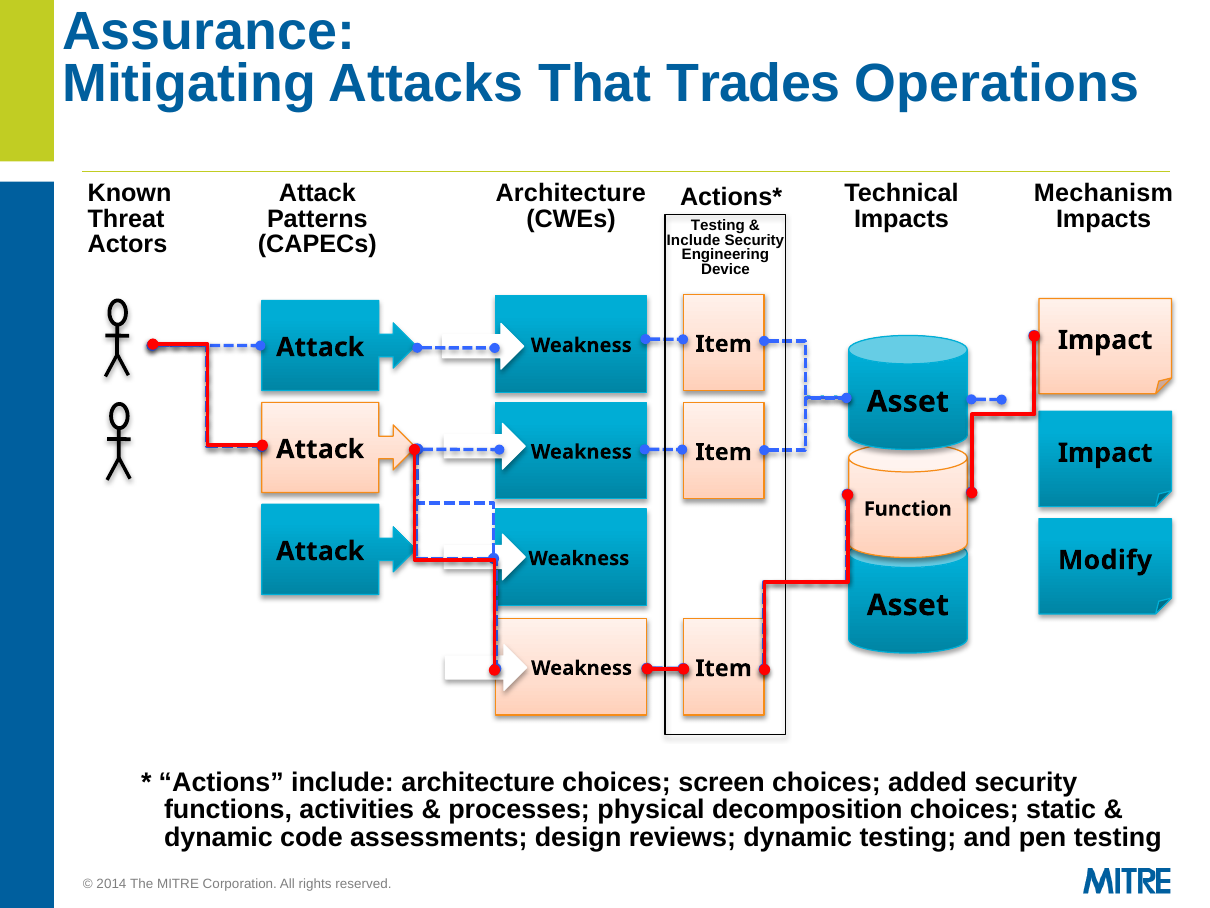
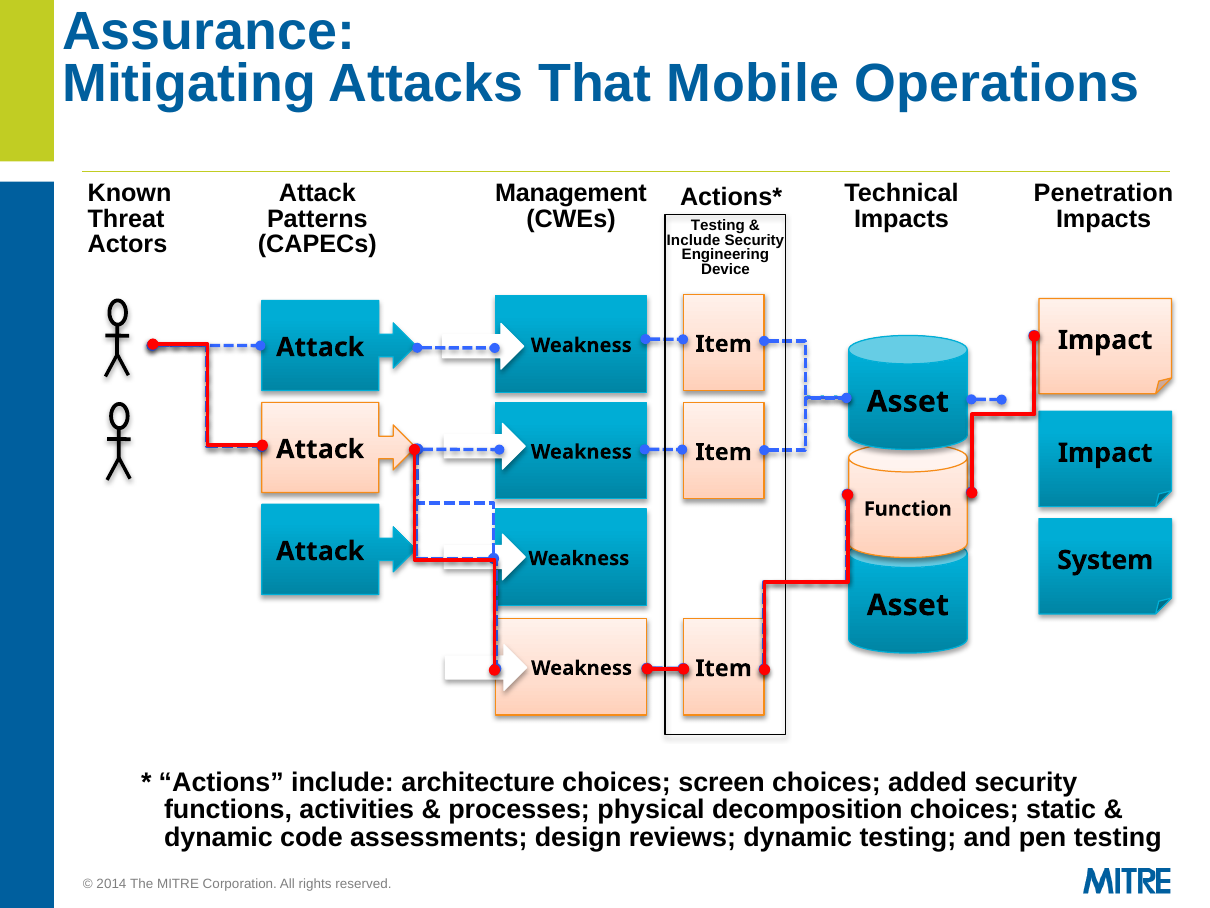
Trades: Trades -> Mobile (753, 83)
Architecture: Architecture -> Management (571, 193)
Mechanism: Mechanism -> Penetration (1104, 193)
Modify: Modify -> System (1105, 560)
